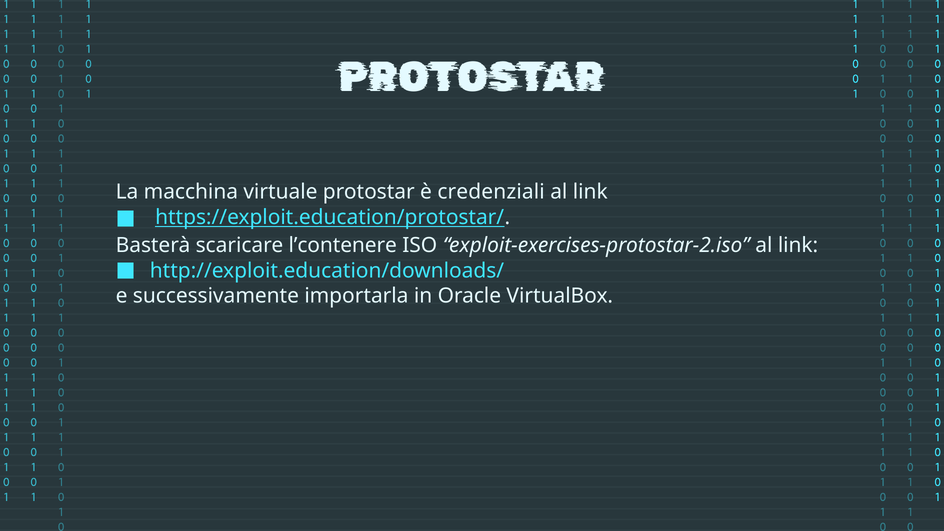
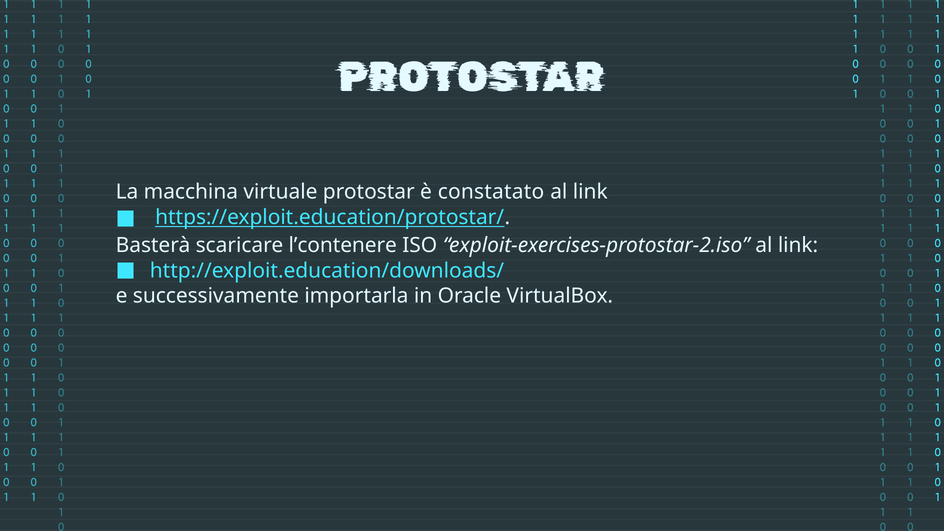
credenziali: credenziali -> constatato (491, 192)
